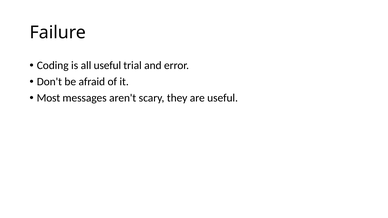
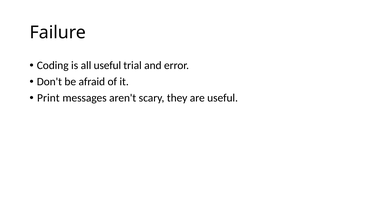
Most: Most -> Print (48, 98)
